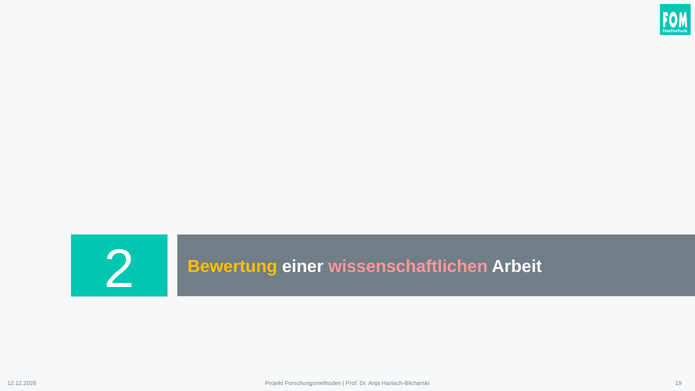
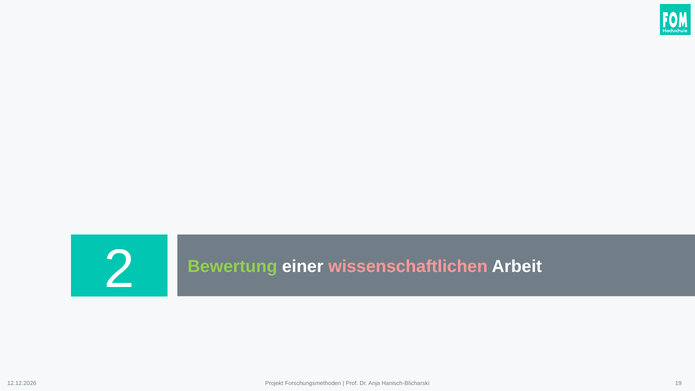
Bewertung colour: yellow -> light green (232, 267)
